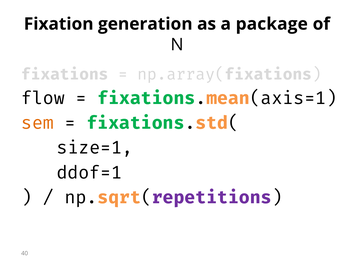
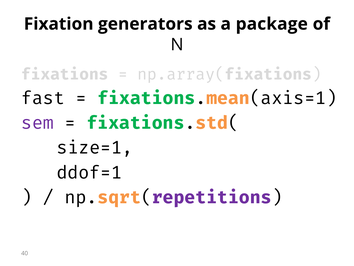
generation: generation -> generators (145, 24)
flow: flow -> fast (43, 98)
sem colour: orange -> purple (38, 123)
